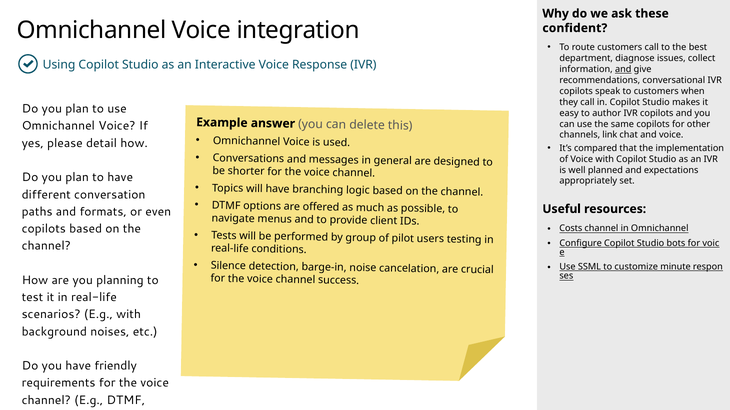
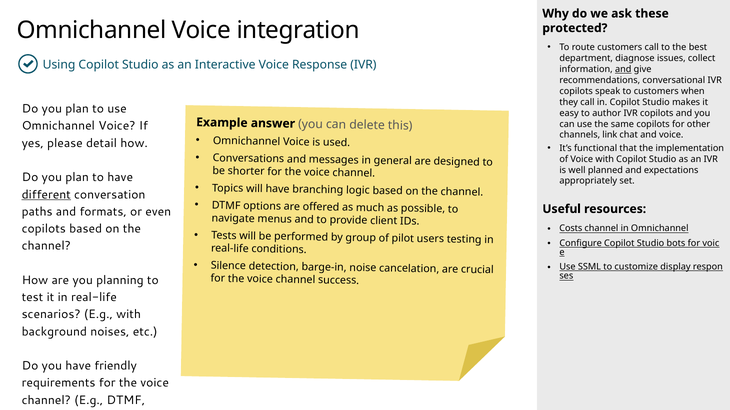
confident: confident -> protected (575, 28)
compared: compared -> functional (596, 148)
different underline: none -> present (46, 195)
minute: minute -> display (675, 267)
